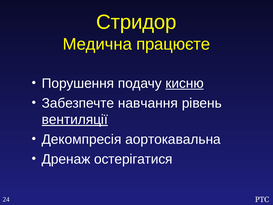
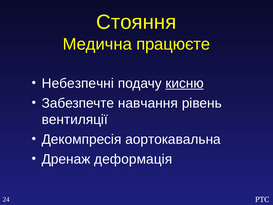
Стридор: Стридор -> Стояння (136, 22)
Порушення: Порушення -> Небезпечні (78, 83)
вентиляції underline: present -> none (75, 119)
остерігатися: остерігатися -> деформація (133, 159)
